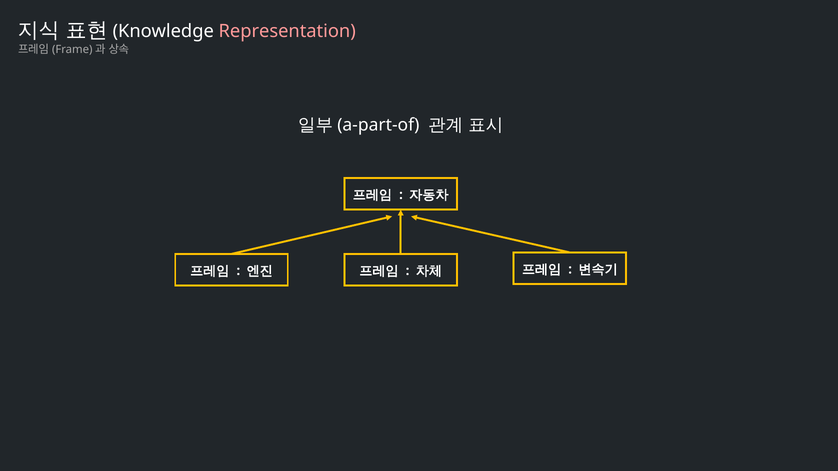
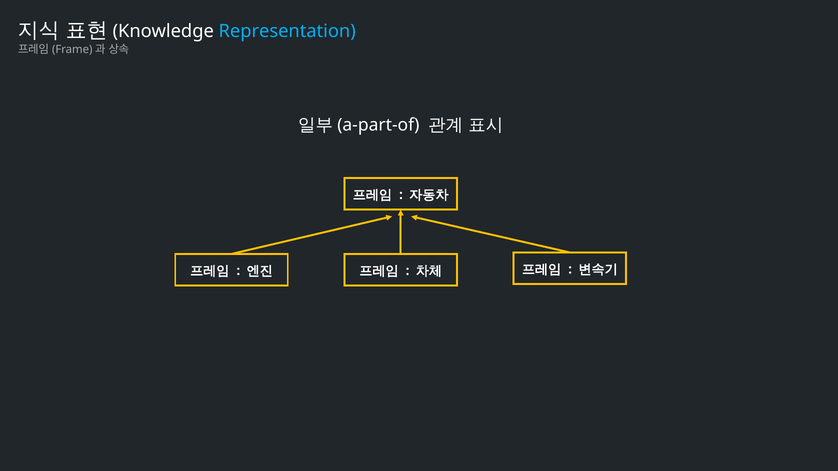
Representation colour: pink -> light blue (287, 31)
